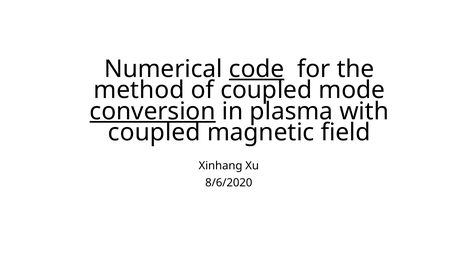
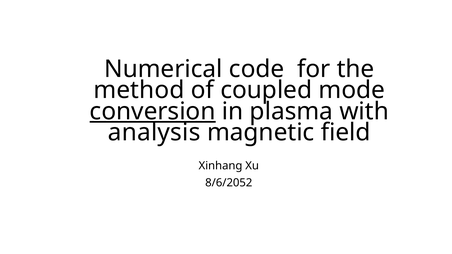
code underline: present -> none (257, 69)
coupled: coupled -> analysis (154, 133)
8/6/2020: 8/6/2020 -> 8/6/2052 (229, 183)
